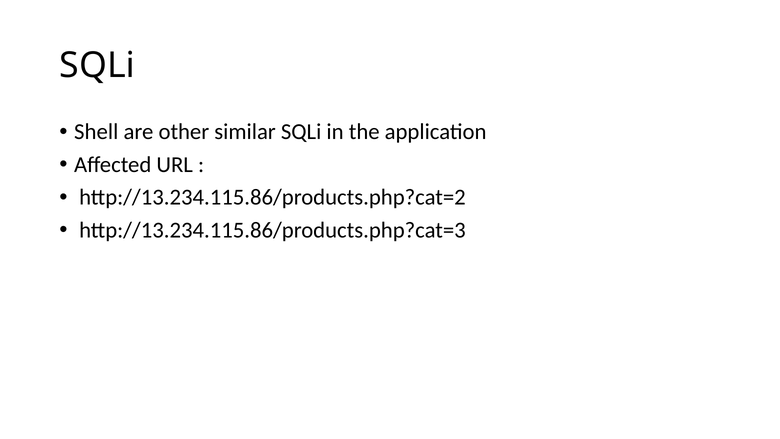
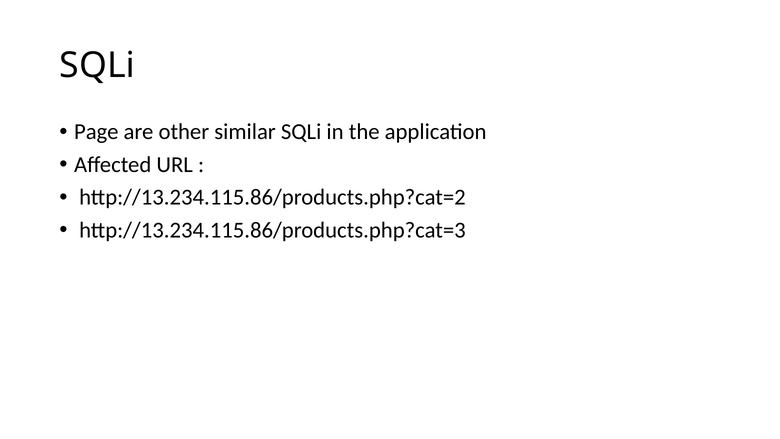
Shell: Shell -> Page (96, 132)
